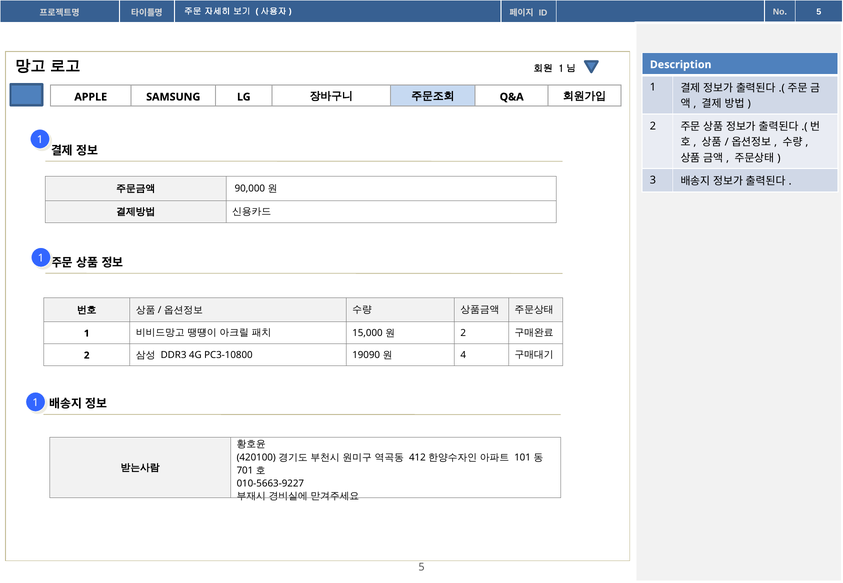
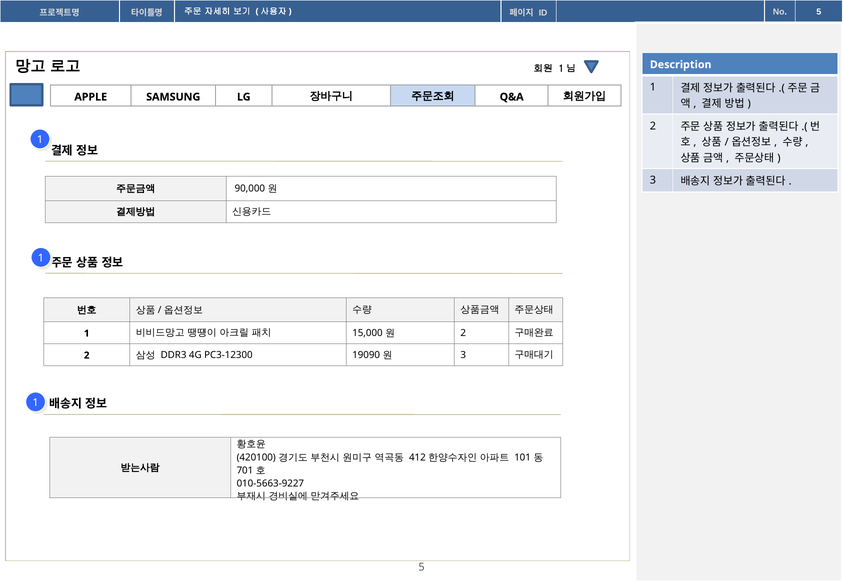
PC3-10800: PC3-10800 -> PC3-12300 (228, 356)
4: 4 -> 3 (463, 356)
